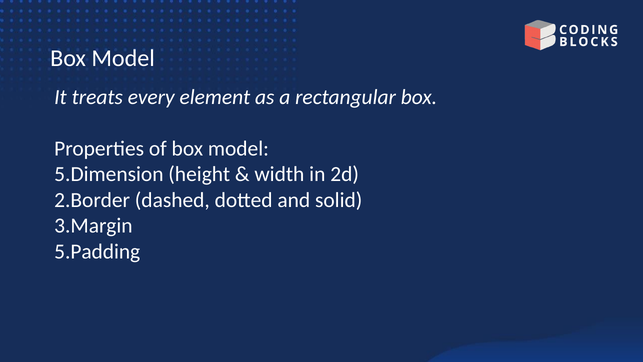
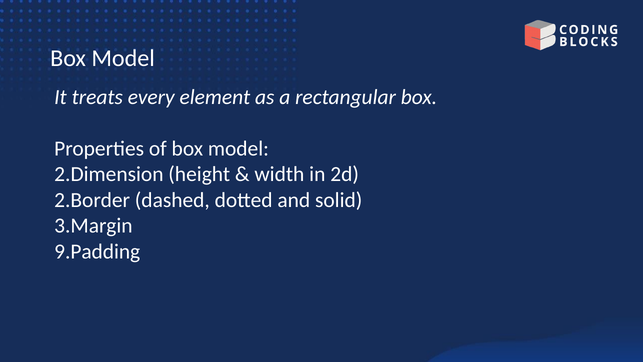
5.Dimension: 5.Dimension -> 2.Dimension (109, 174)
5.Padding: 5.Padding -> 9.Padding (97, 251)
